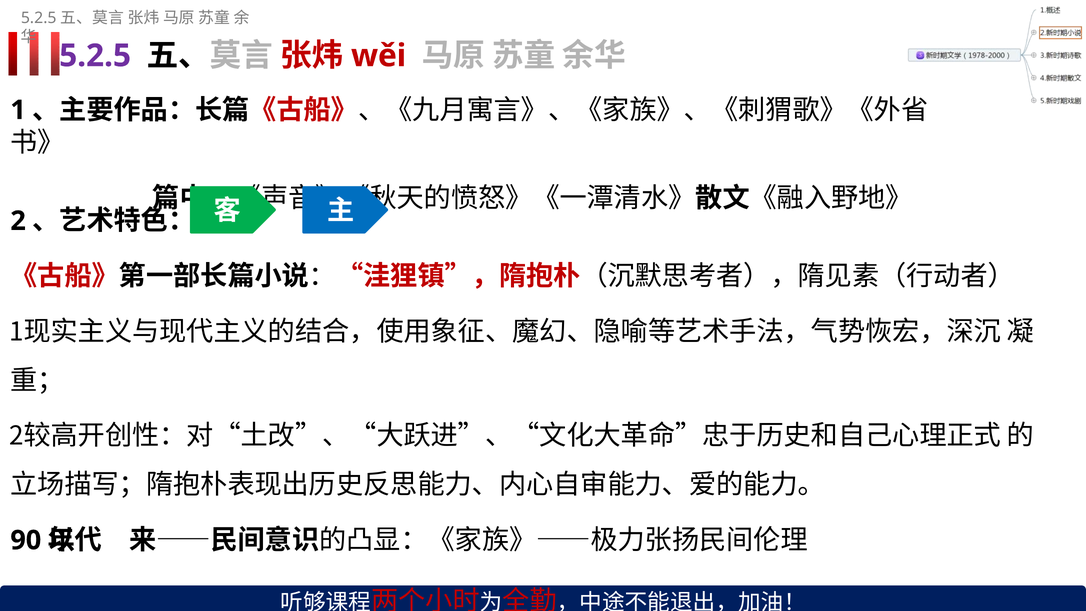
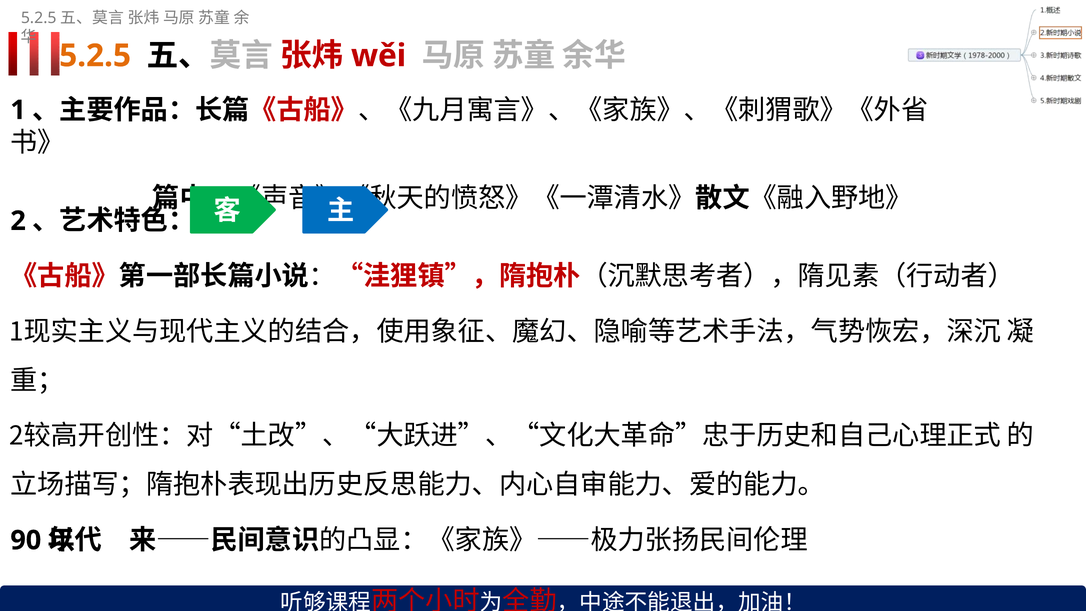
5.2.5 colour: purple -> orange (95, 56)
